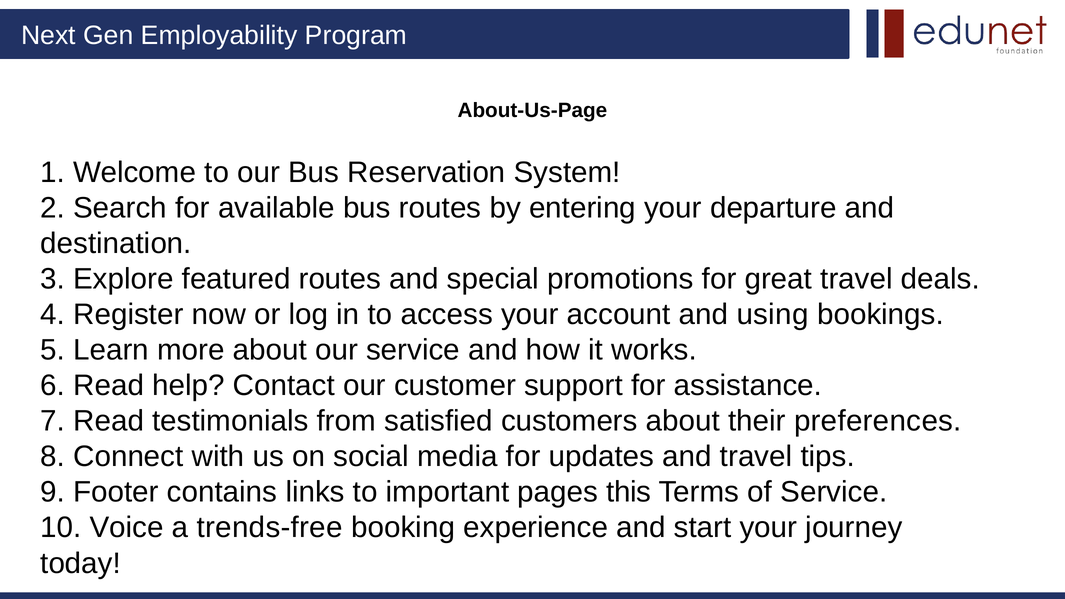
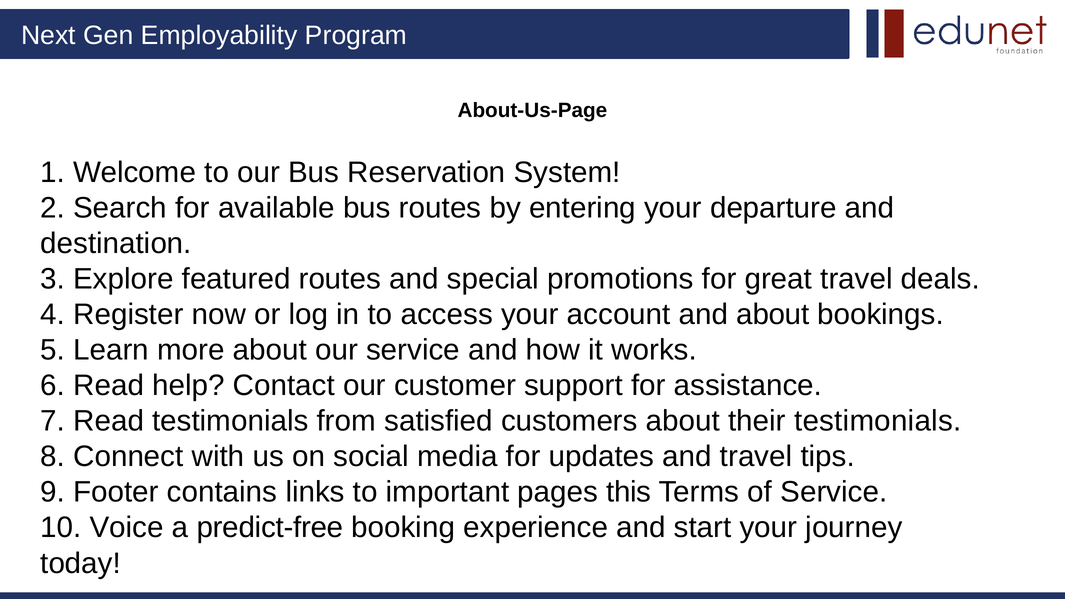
and using: using -> about (773, 315)
their preferences: preferences -> testimonials (878, 421)
trends-free: trends-free -> predict-free (270, 528)
